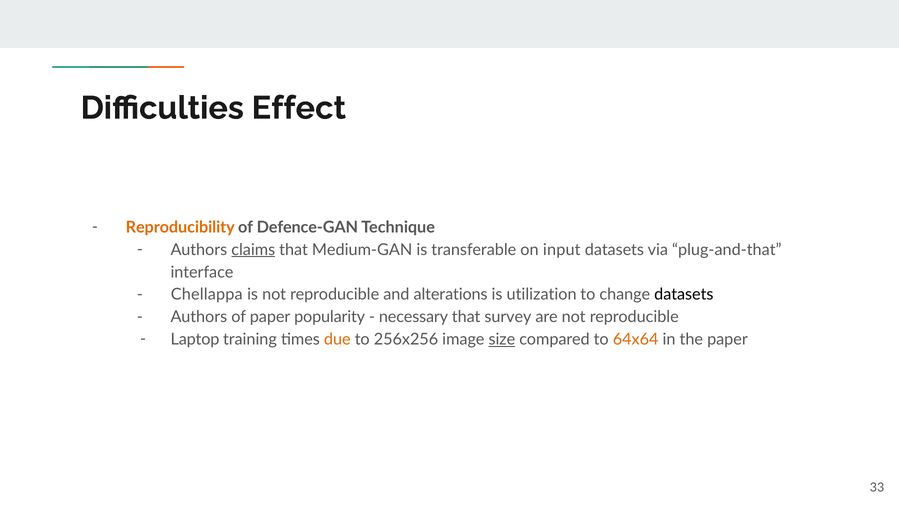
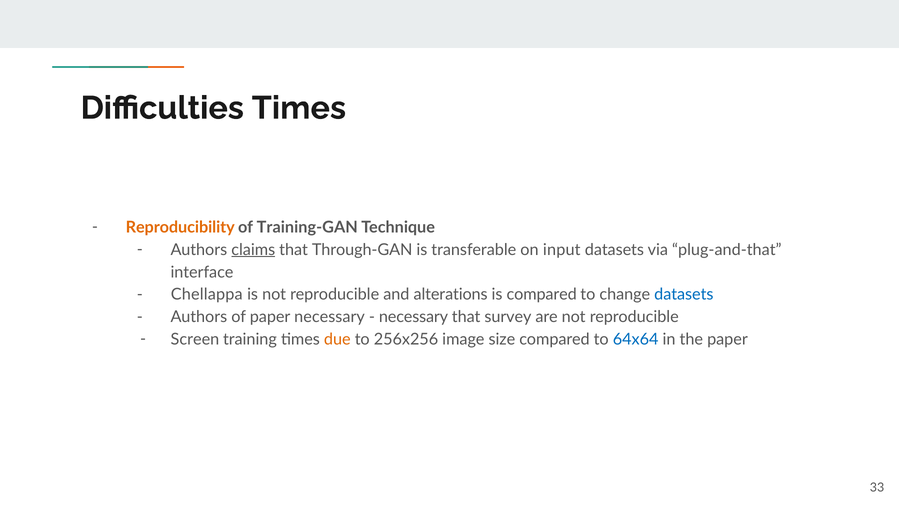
Difficulties Effect: Effect -> Times (299, 108)
Defence-GAN: Defence-GAN -> Training-GAN (307, 227)
Medium-GAN: Medium-GAN -> Through-GAN (362, 250)
is utilization: utilization -> compared (542, 294)
datasets colour: black -> blue (684, 294)
paper popularity: popularity -> necessary (330, 317)
Laptop: Laptop -> Screen (195, 339)
size underline: present -> none (502, 339)
64x64 colour: orange -> blue (636, 339)
